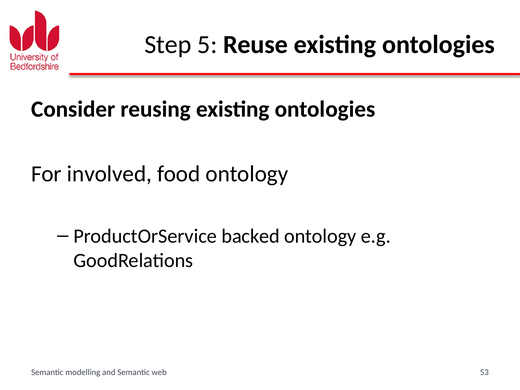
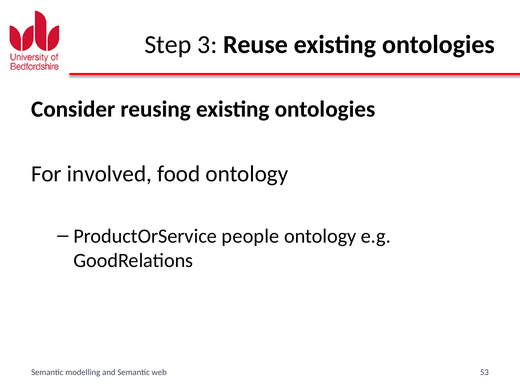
5: 5 -> 3 (207, 45)
backed: backed -> people (250, 236)
